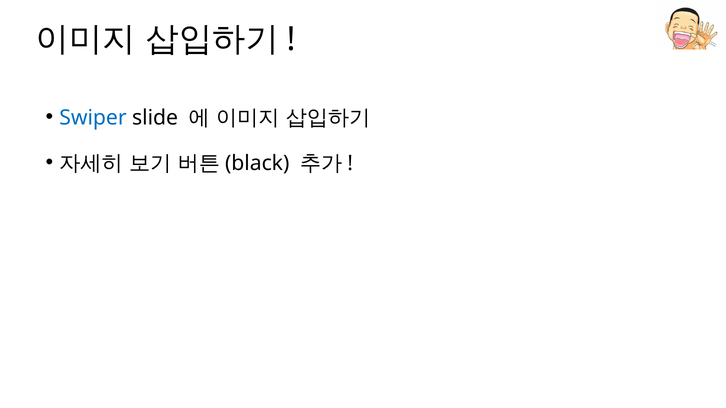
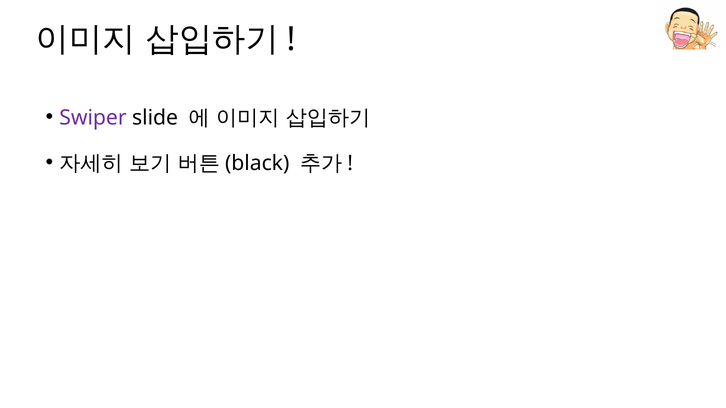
Swiper colour: blue -> purple (93, 118)
